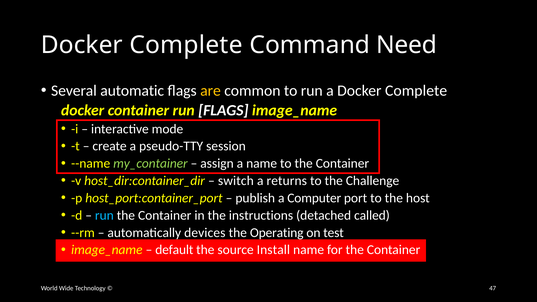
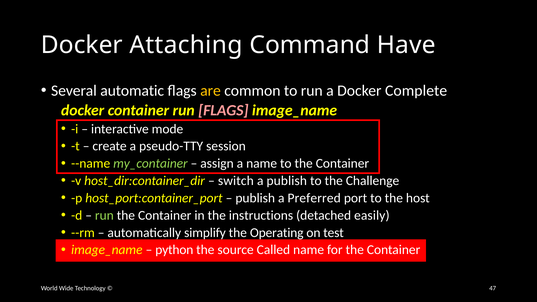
Complete: Complete -> Attaching (186, 45)
Need: Need -> Have (406, 45)
FLAGS colour: white -> pink (223, 110)
a returns: returns -> publish (287, 181)
Computer: Computer -> Preferred (314, 198)
run colour: light blue -> light green (104, 215)
called: called -> easily (372, 215)
devices: devices -> simplify (205, 233)
default: default -> python (174, 250)
Install: Install -> Called (273, 250)
